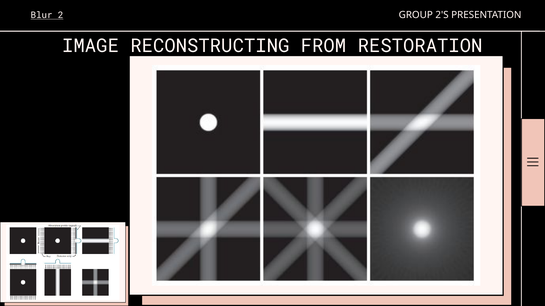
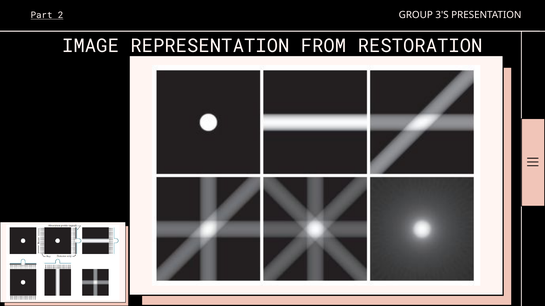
Blur: Blur -> Part (42, 15)
2'S: 2'S -> 3'S (442, 15)
RECONSTRUCTING: RECONSTRUCTING -> REPRESENTATION (210, 46)
